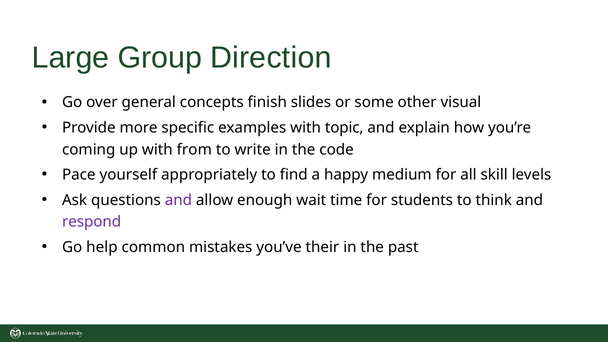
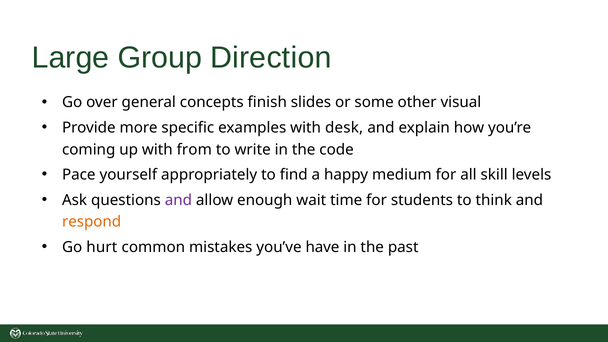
topic: topic -> desk (344, 128)
respond colour: purple -> orange (92, 222)
help: help -> hurt (102, 247)
their: their -> have (322, 247)
